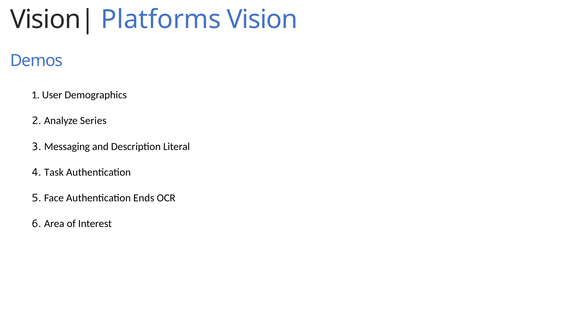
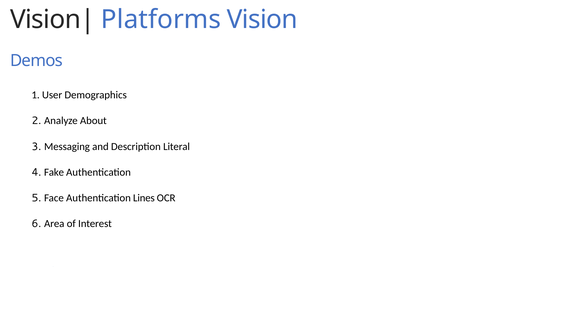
Series: Series -> About (93, 121)
Task: Task -> Fake (54, 172)
Ends: Ends -> Lines (144, 198)
